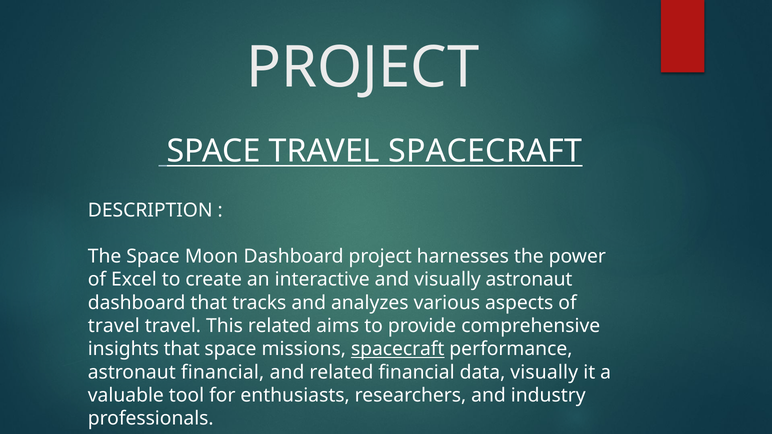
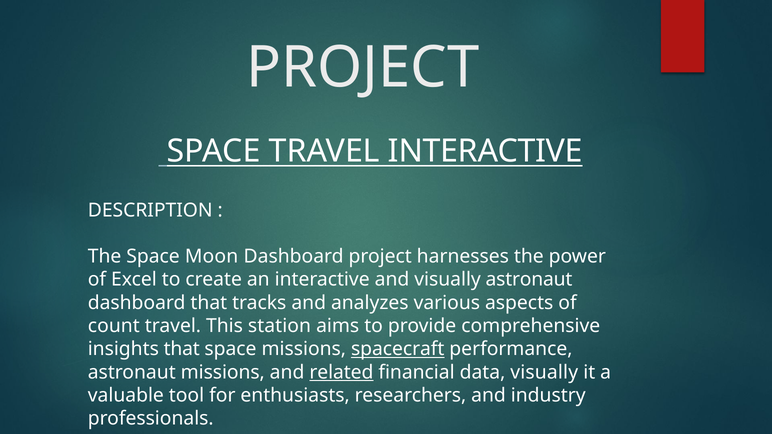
TRAVEL SPACECRAFT: SPACECRAFT -> INTERACTIVE (485, 151)
travel: travel -> count (114, 326)
This related: related -> station (279, 326)
astronaut financial: financial -> missions (223, 372)
related underline: none -> present (341, 372)
